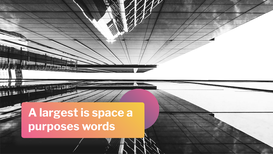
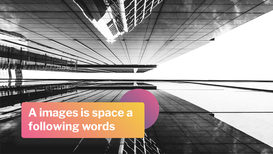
largest: largest -> images (59, 112)
purposes: purposes -> following (54, 126)
